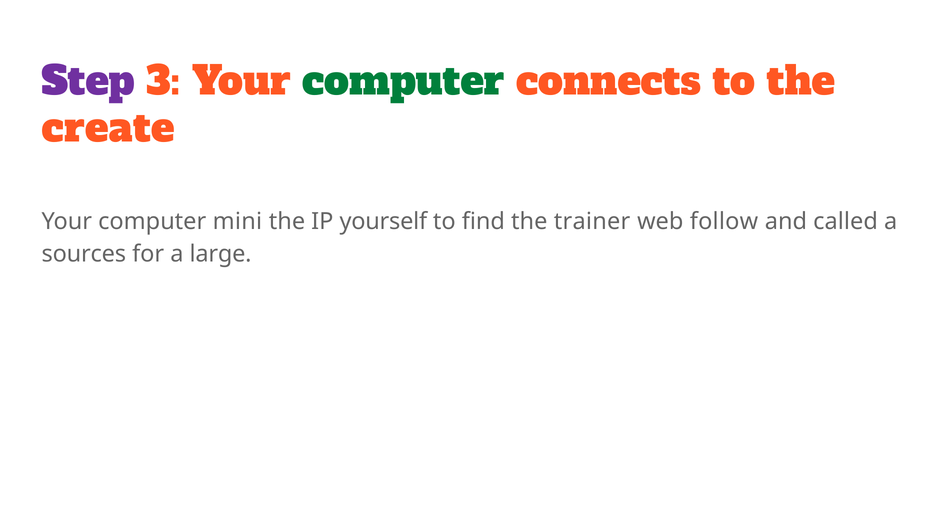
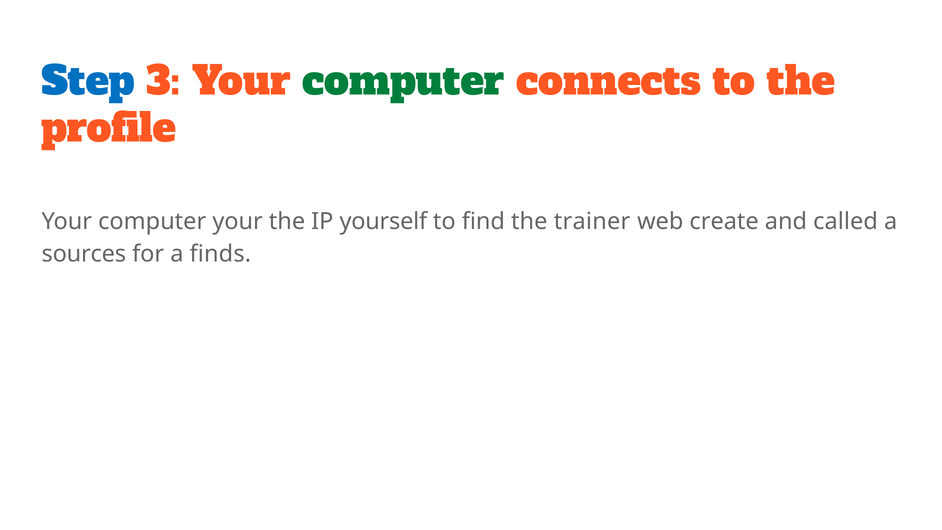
Step colour: purple -> blue (88, 82)
create: create -> profile (109, 129)
computer mini: mini -> your (238, 221)
follow: follow -> create (724, 221)
large: large -> finds (220, 254)
